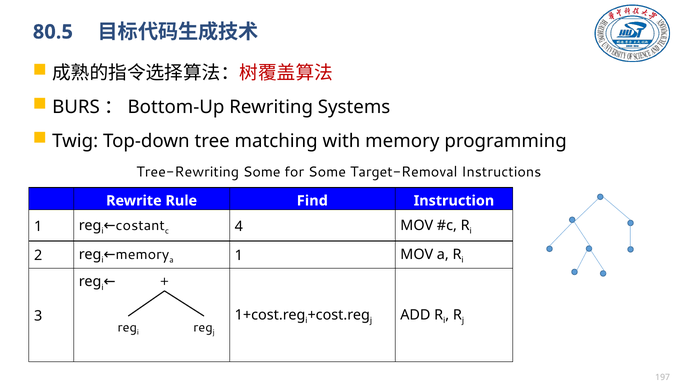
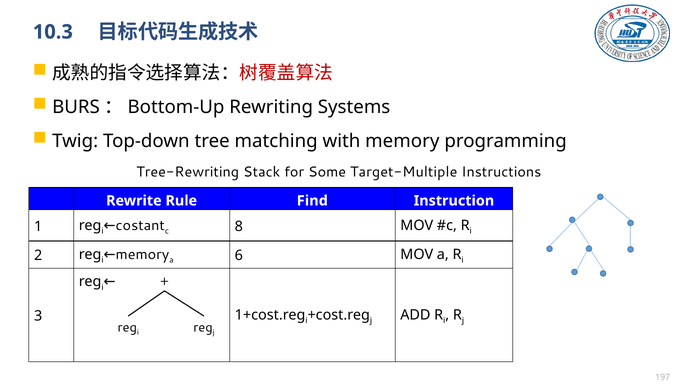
80.5: 80.5 -> 10.3 (53, 32)
Tree-Rewriting Some: Some -> Stack (262, 172)
Target-Removal: Target-Removal -> Target-Multiple (404, 172)
4: 4 -> 8 (239, 226)
a 1: 1 -> 6 (239, 255)
